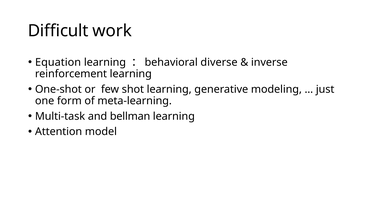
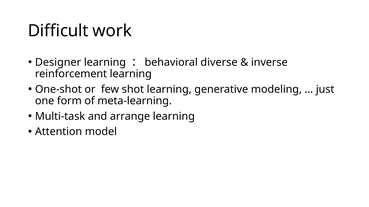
Equation: Equation -> Designer (58, 62)
bellman: bellman -> arrange (130, 117)
